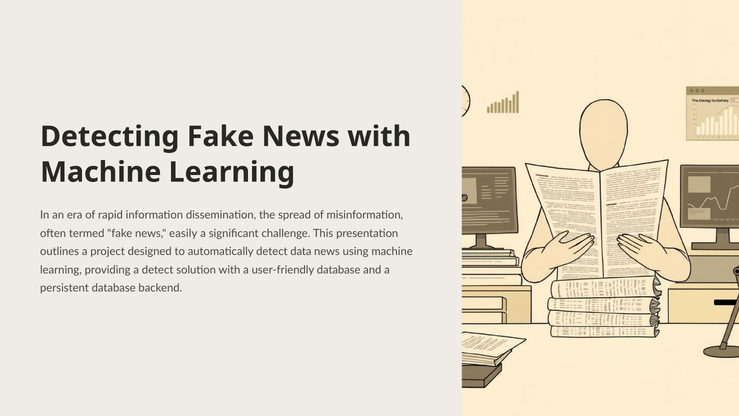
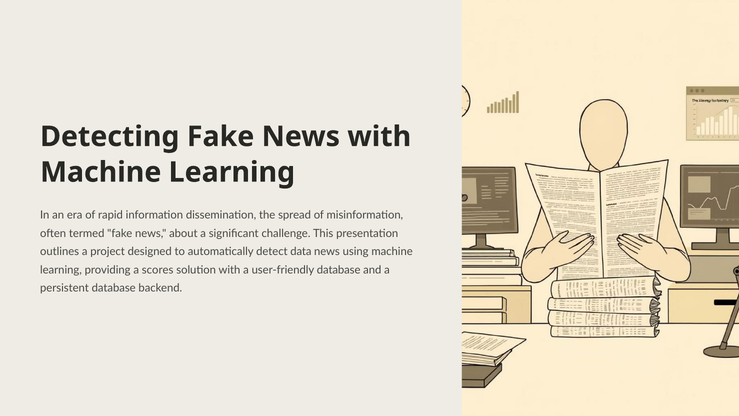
easily: easily -> about (183, 233)
a detect: detect -> scores (158, 270)
